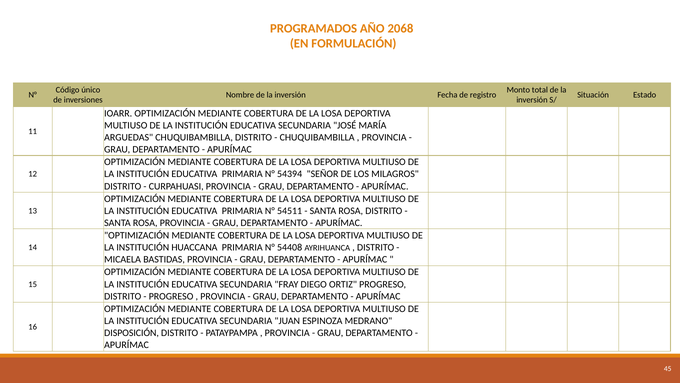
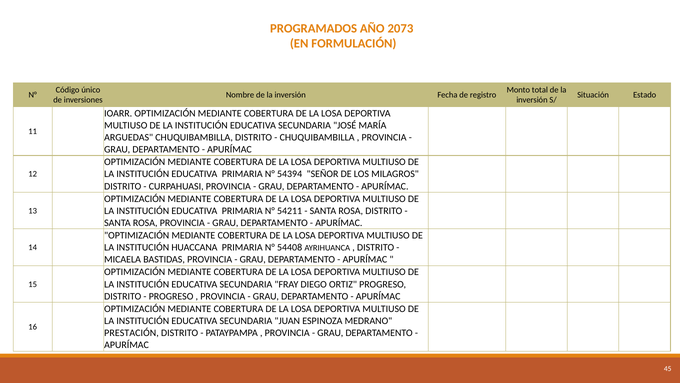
2068: 2068 -> 2073 (400, 28)
54511: 54511 -> 54211 (290, 211)
DISPOSICIÓN: DISPOSICIÓN -> PRESTACIÓN (132, 333)
